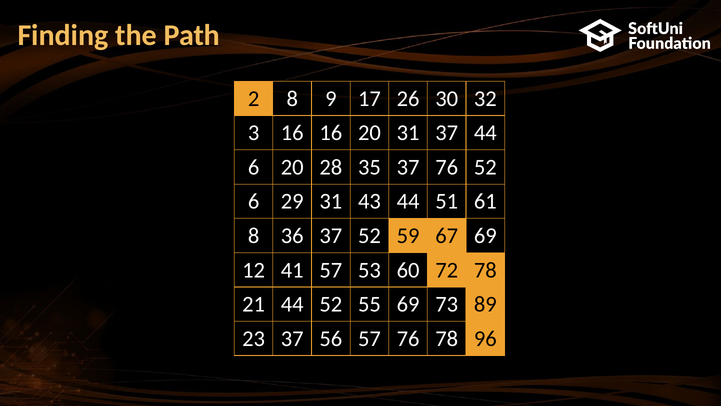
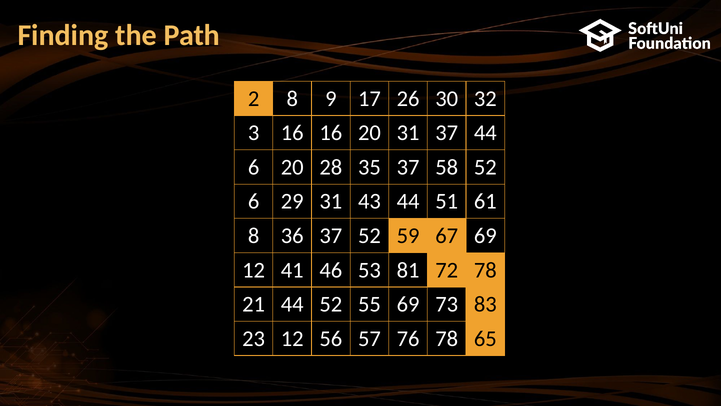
37 76: 76 -> 58 (447, 167)
41 57: 57 -> 46 (331, 270)
60: 60 -> 81 (408, 270)
89: 89 -> 83 (485, 304)
23 37: 37 -> 12 (292, 338)
96: 96 -> 65 (485, 338)
